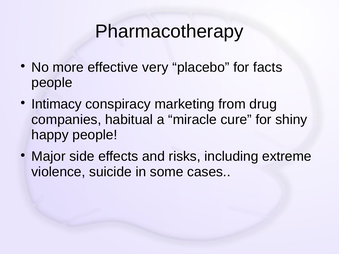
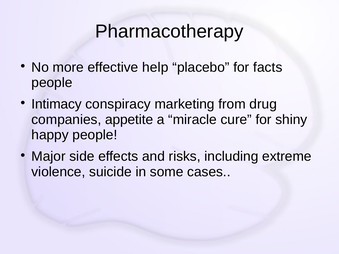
very: very -> help (155, 67)
habitual: habitual -> appetite (129, 120)
